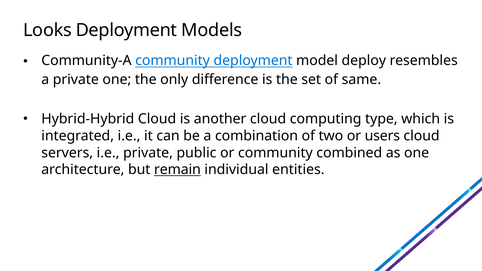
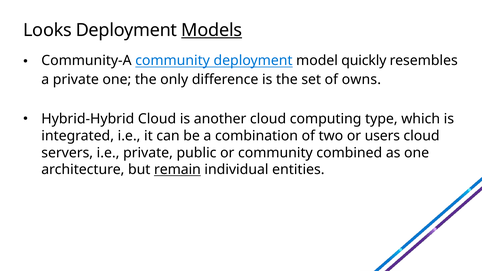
Models underline: none -> present (212, 30)
deploy: deploy -> quickly (364, 61)
same: same -> owns (361, 80)
